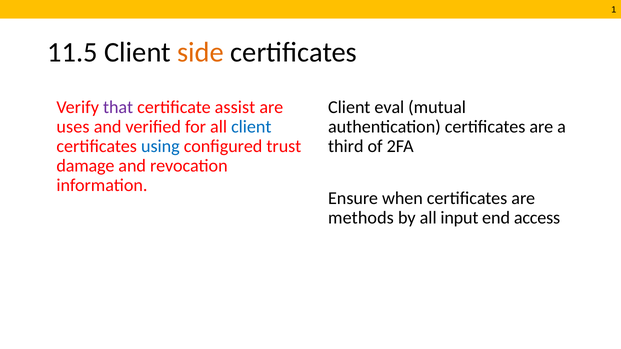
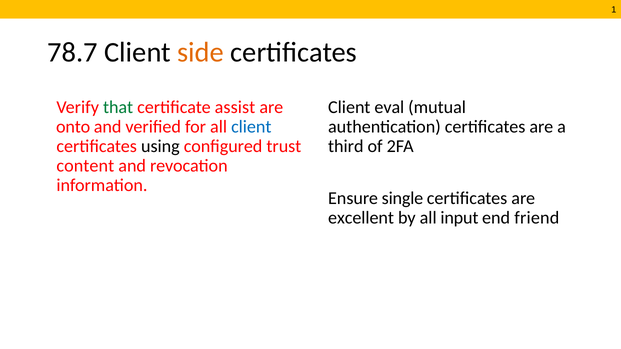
11.5: 11.5 -> 78.7 (73, 52)
that colour: purple -> green (118, 107)
uses: uses -> onto (73, 127)
using colour: blue -> black (160, 146)
damage: damage -> content (85, 166)
when: when -> single (402, 199)
methods: methods -> excellent (361, 218)
access: access -> friend (537, 218)
